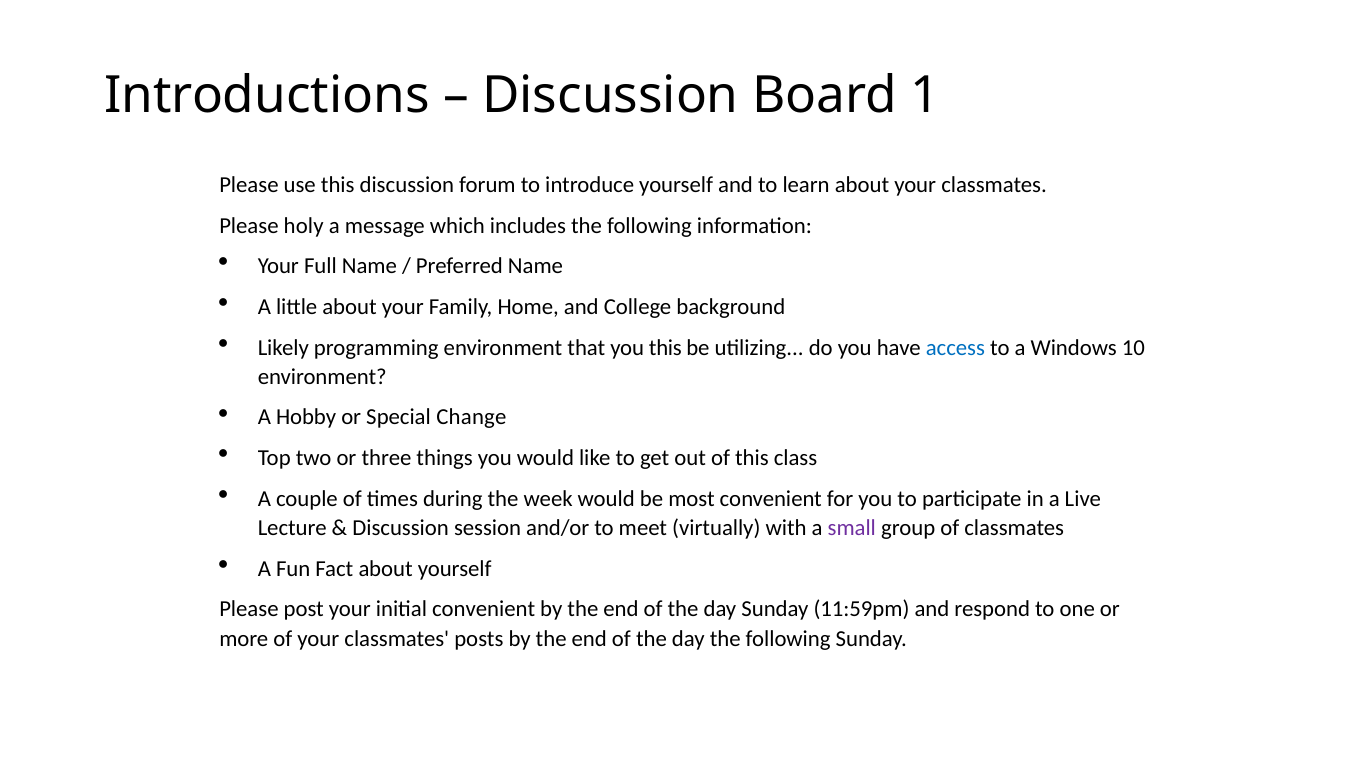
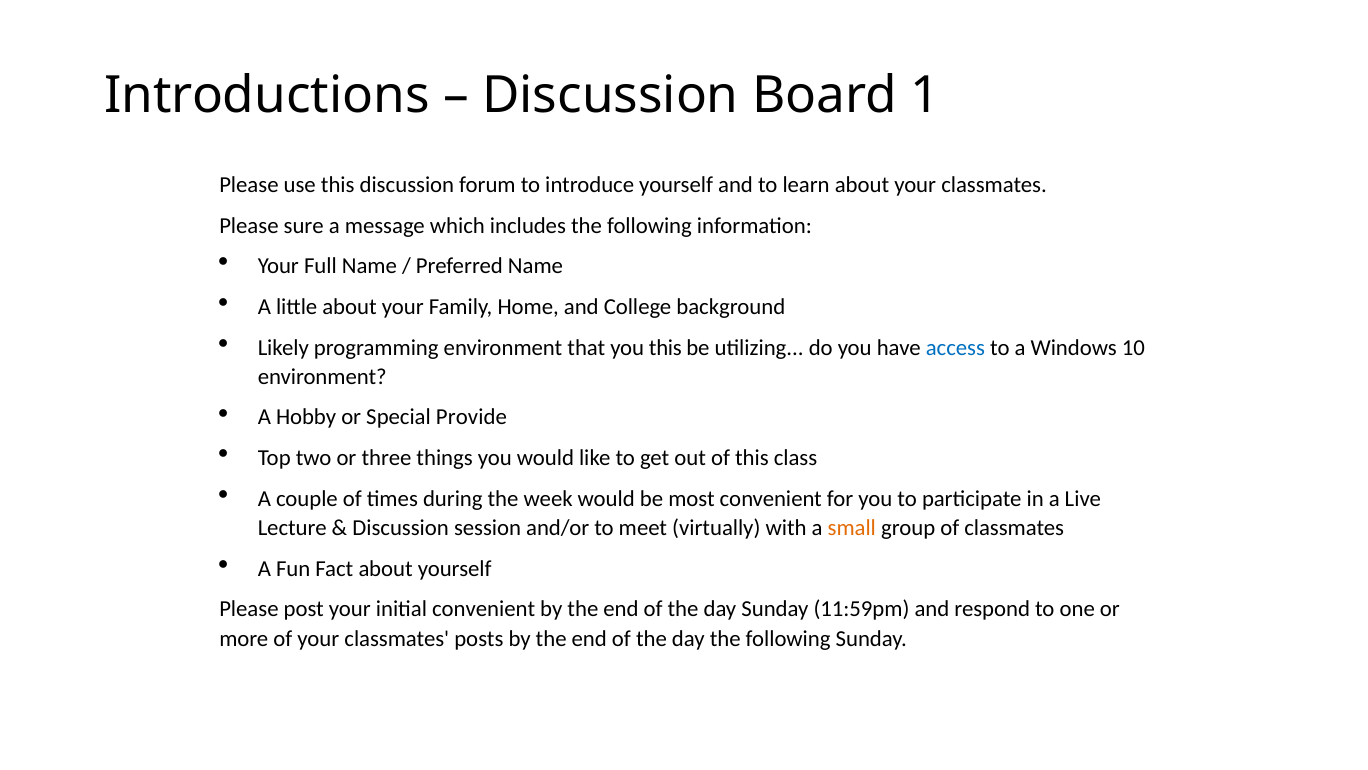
holy: holy -> sure (304, 225)
Change: Change -> Provide (471, 417)
small colour: purple -> orange (852, 528)
